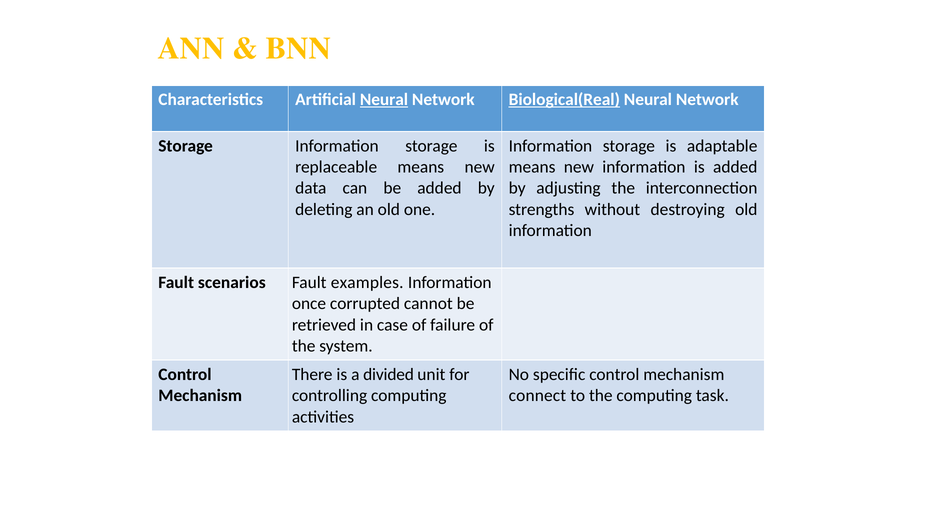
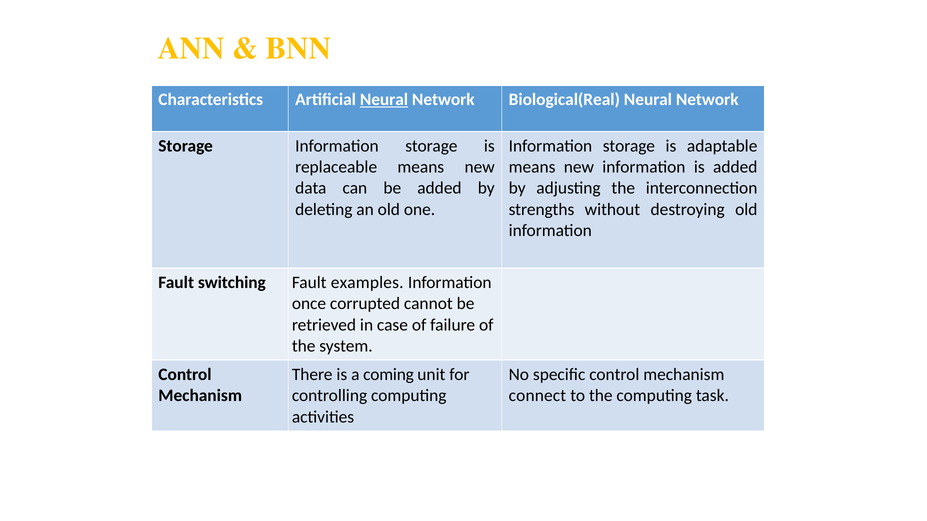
Biological(Real underline: present -> none (564, 100)
scenarios: scenarios -> switching (232, 283)
divided: divided -> coming (389, 375)
